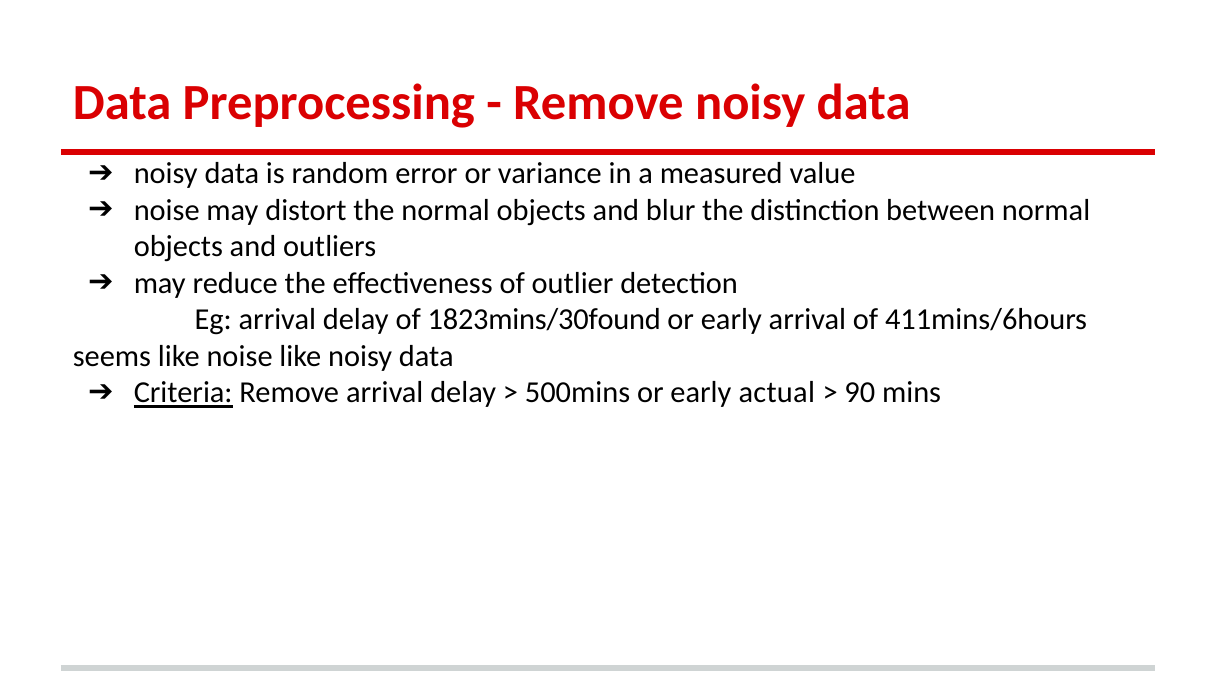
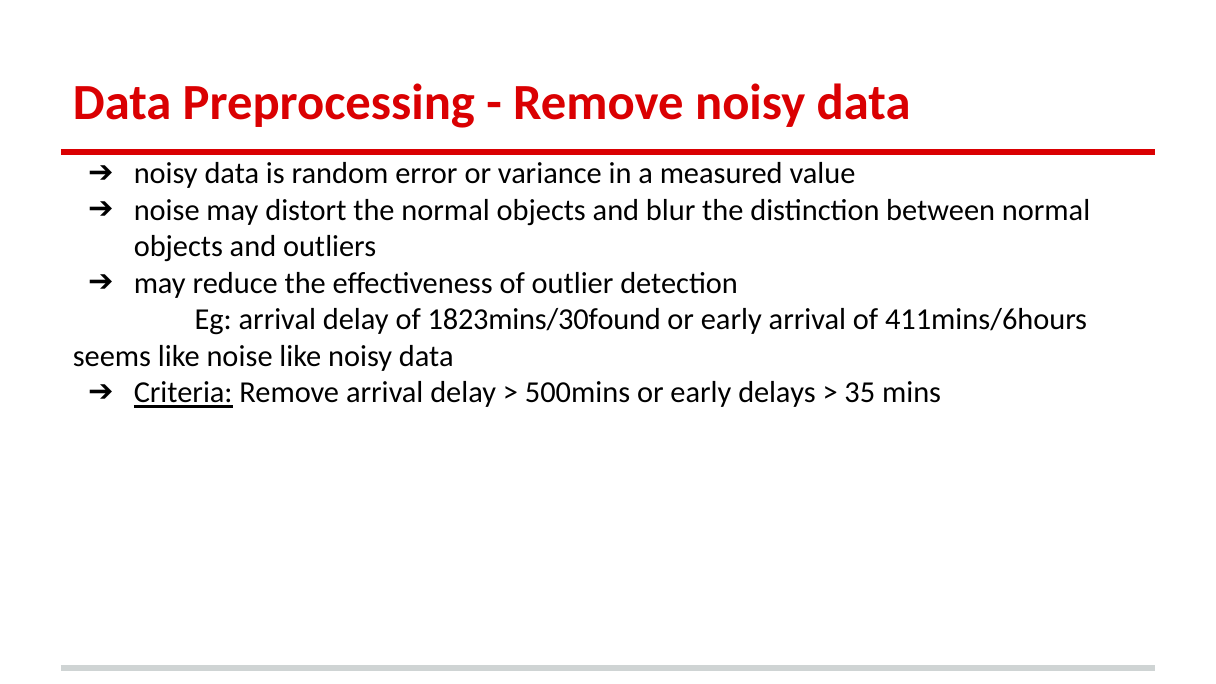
actual: actual -> delays (777, 393)
90: 90 -> 35 (860, 393)
